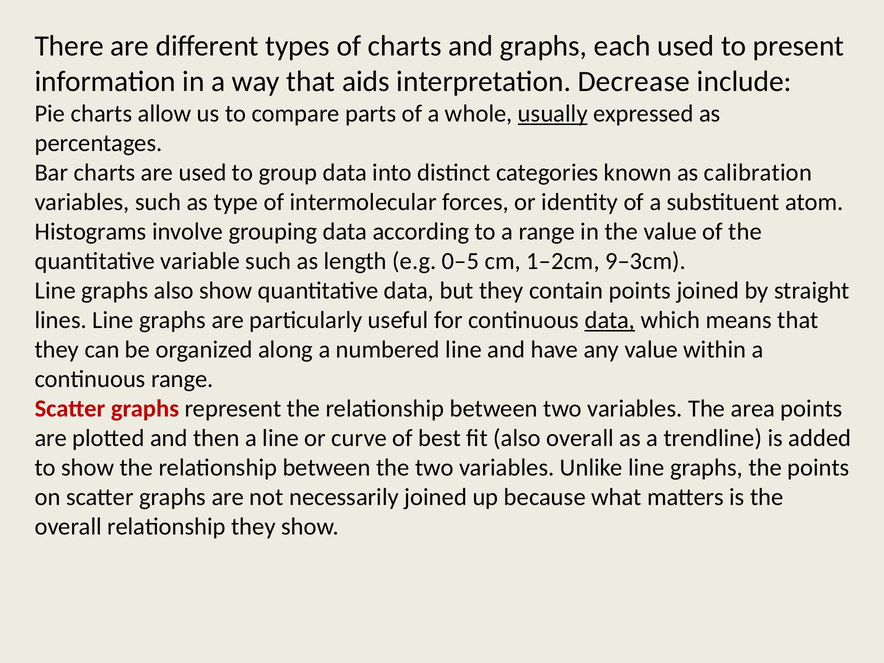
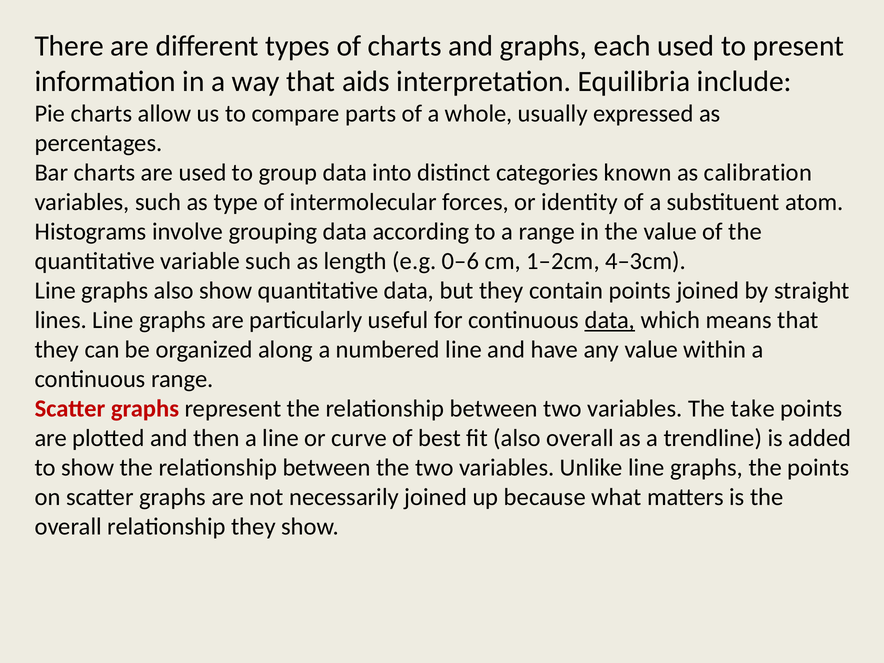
Decrease: Decrease -> Equilibria (634, 82)
usually underline: present -> none (553, 114)
0–5: 0–5 -> 0–6 (460, 261)
9–3cm: 9–3cm -> 4–3cm (646, 261)
area: area -> take (753, 408)
